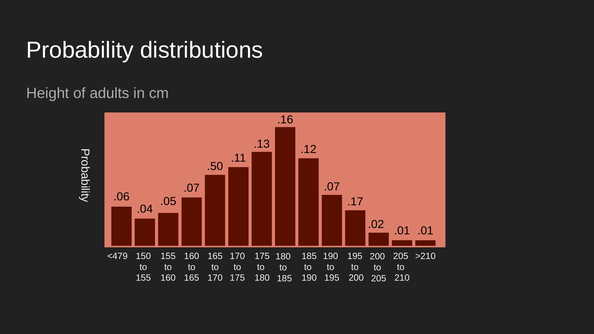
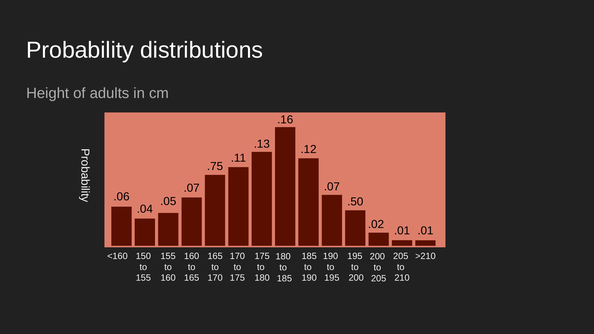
.50: .50 -> .75 (215, 166)
.17: .17 -> .50 (355, 202)
<479: <479 -> <160 (117, 256)
